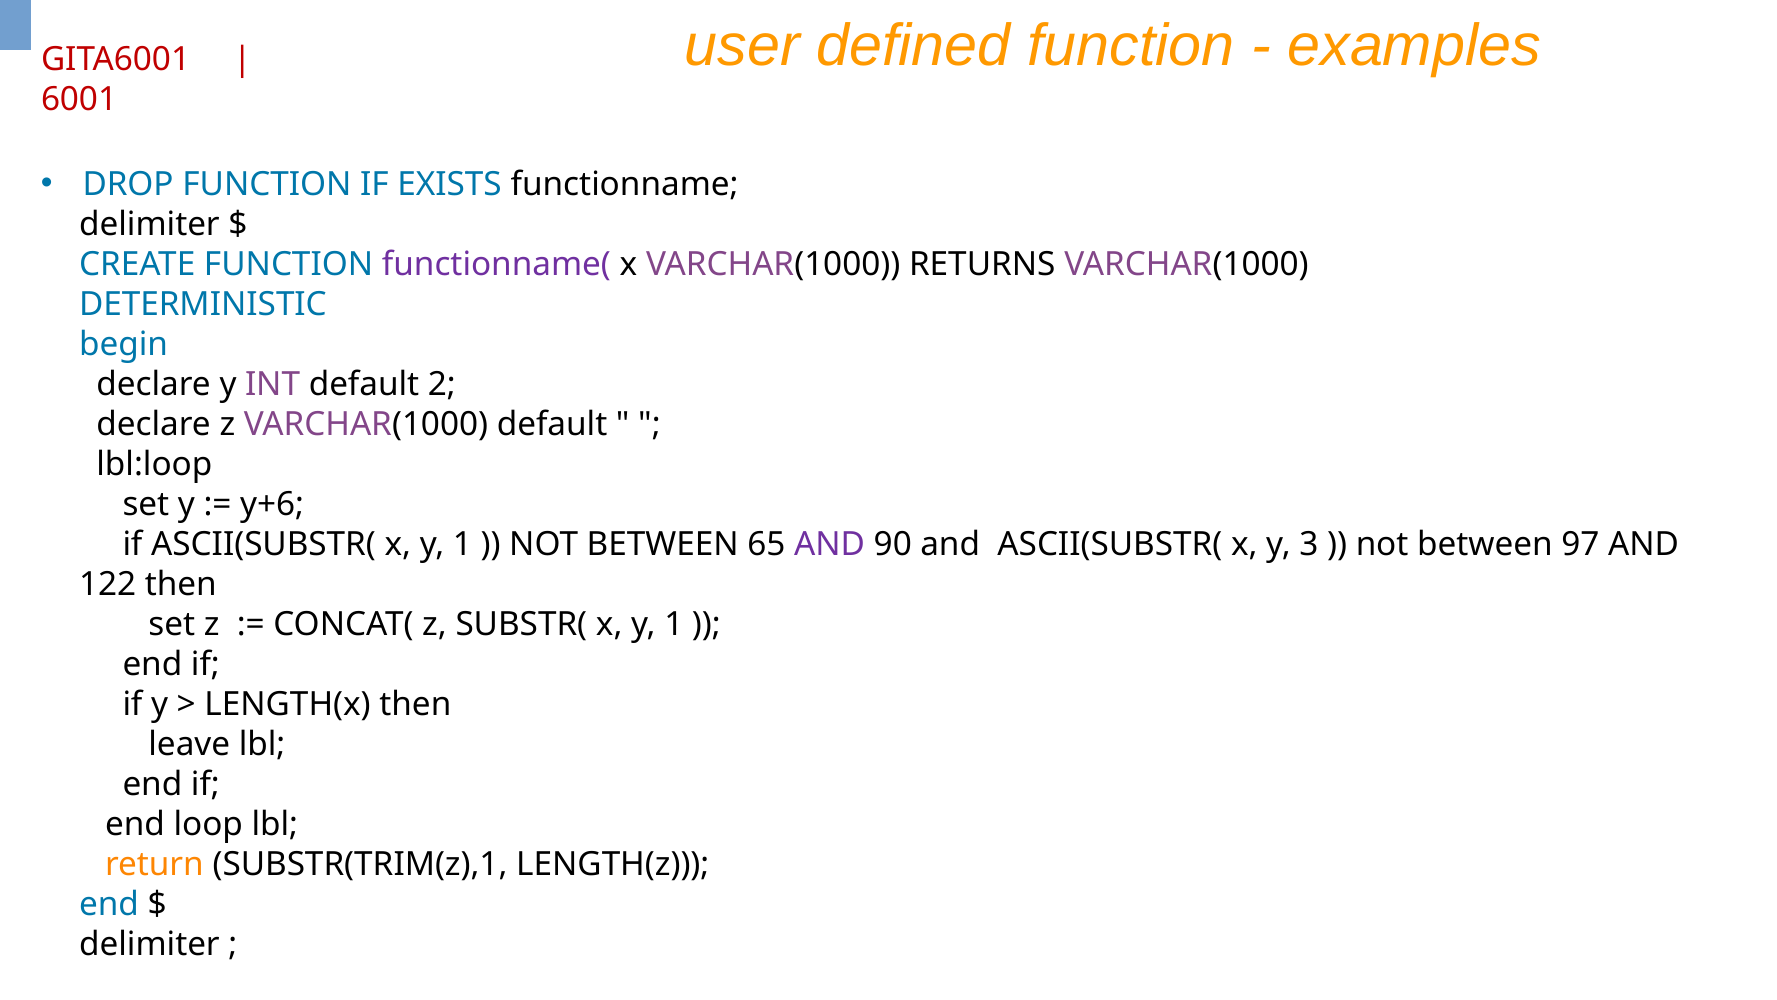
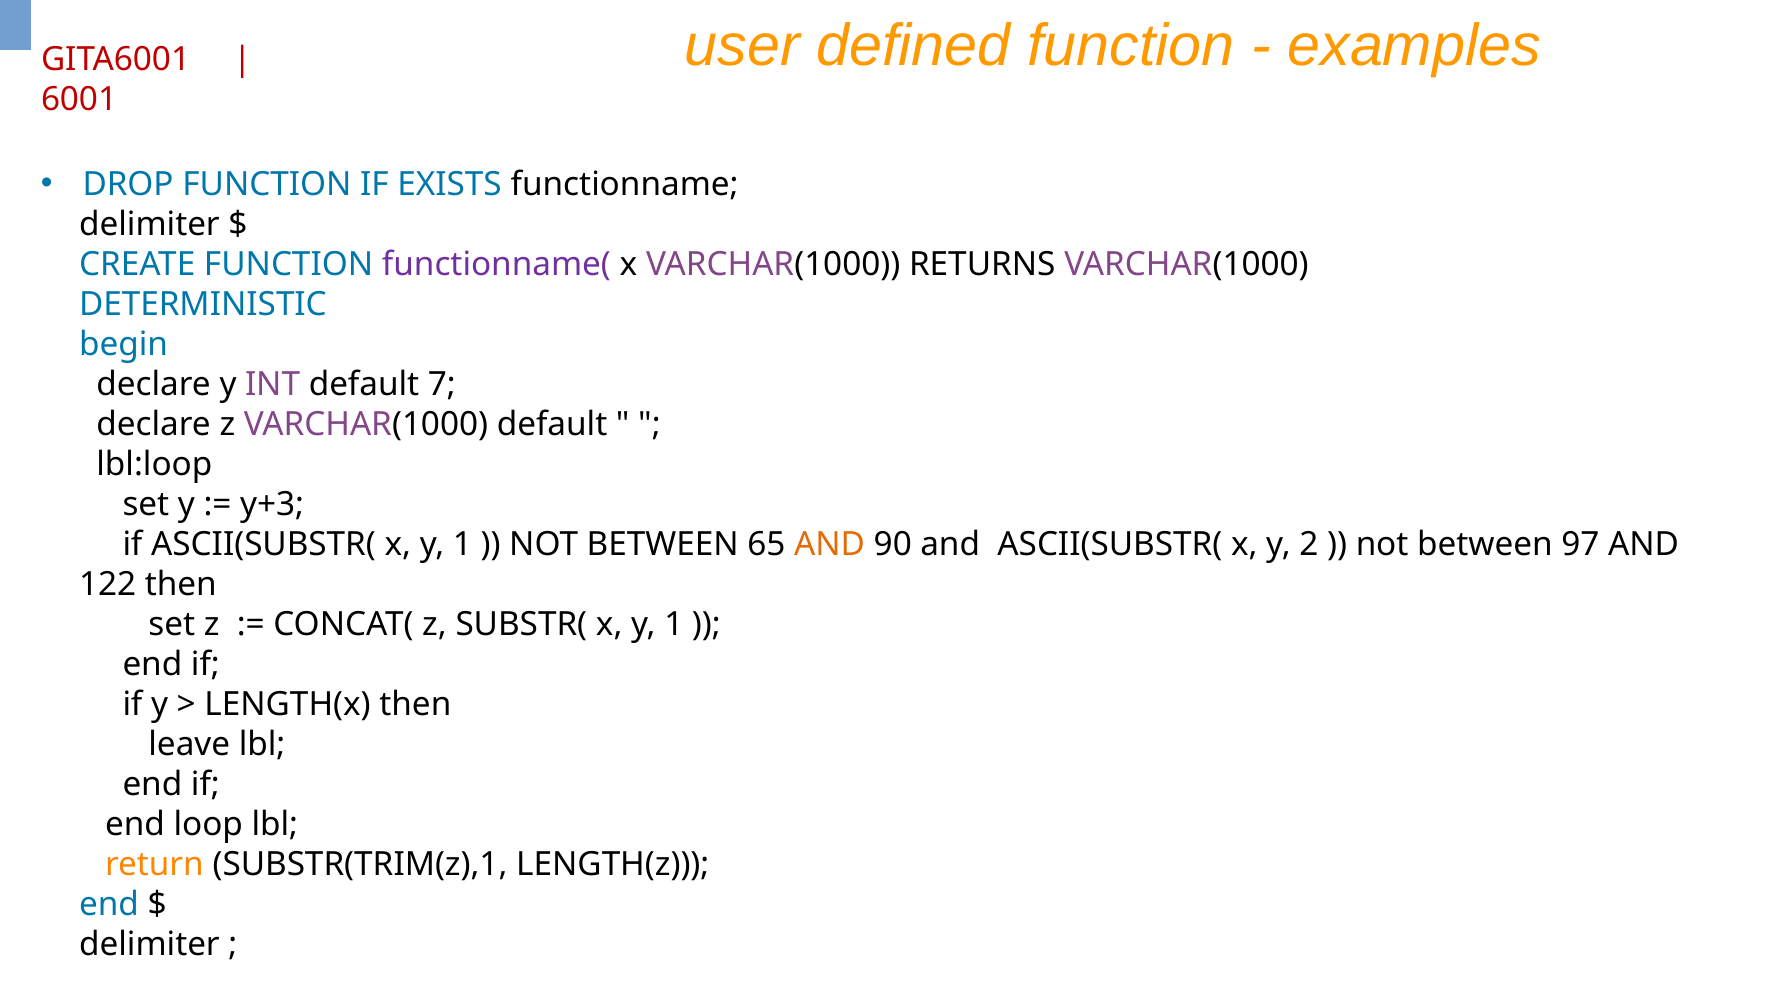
2: 2 -> 7 (442, 385)
y+6: y+6 -> y+3 (272, 505)
AND colour: purple -> orange (830, 545)
3: 3 -> 2 (1309, 545)
